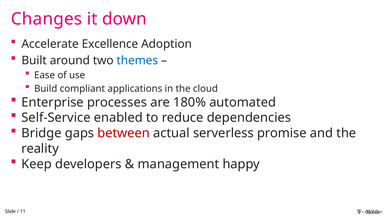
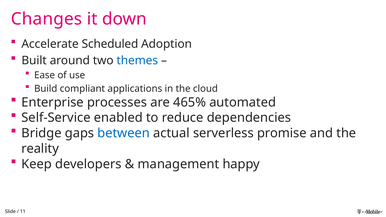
Excellence: Excellence -> Scheduled (110, 44)
180%: 180% -> 465% (190, 102)
between colour: red -> blue (124, 133)
